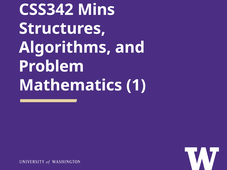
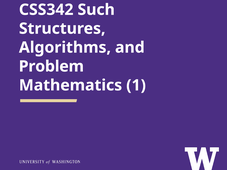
Mins: Mins -> Such (96, 10)
